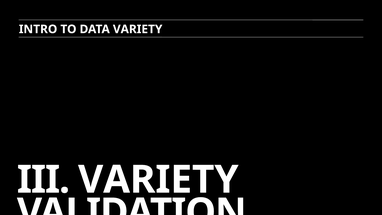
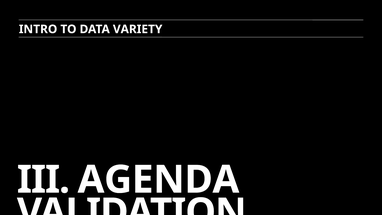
III VARIETY: VARIETY -> AGENDA (158, 179)
